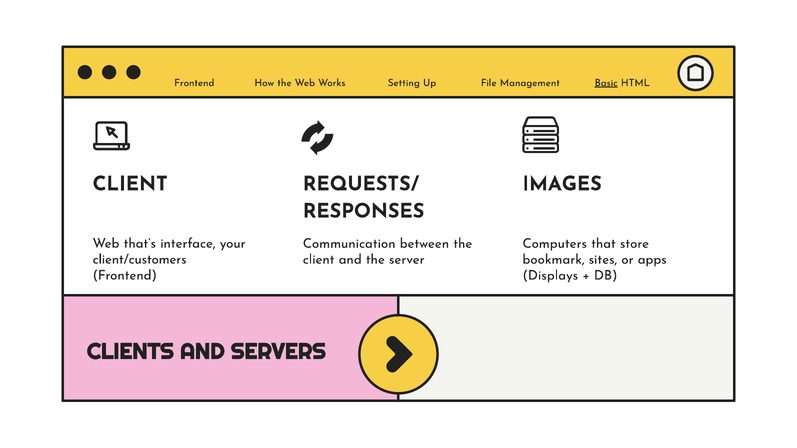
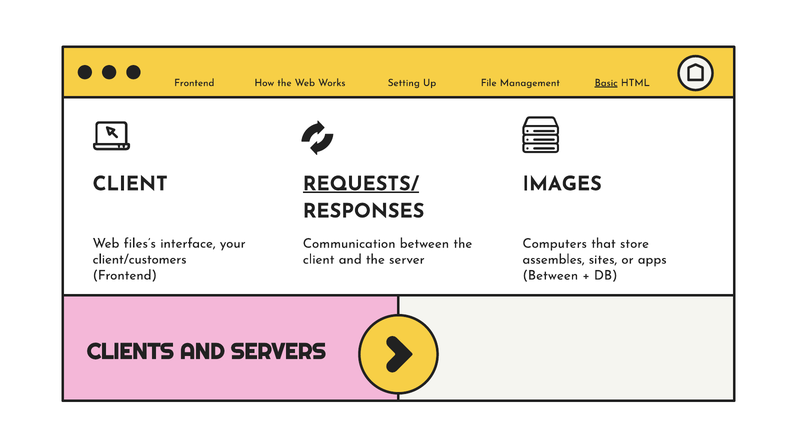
REQUESTS/ underline: none -> present (361, 184)
that’s: that’s -> files’s (140, 243)
bookmark: bookmark -> assembles (554, 260)
Displays: Displays -> Between (550, 275)
